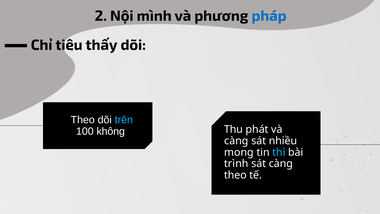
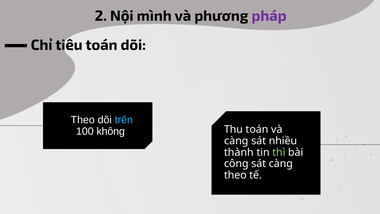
pháp colour: blue -> purple (269, 16)
tiêu thấy: thấy -> toán (101, 45)
Thu phát: phát -> toán (257, 129)
mong: mong -> thành (239, 152)
thì colour: light blue -> light green (279, 152)
trình: trình -> công (236, 164)
